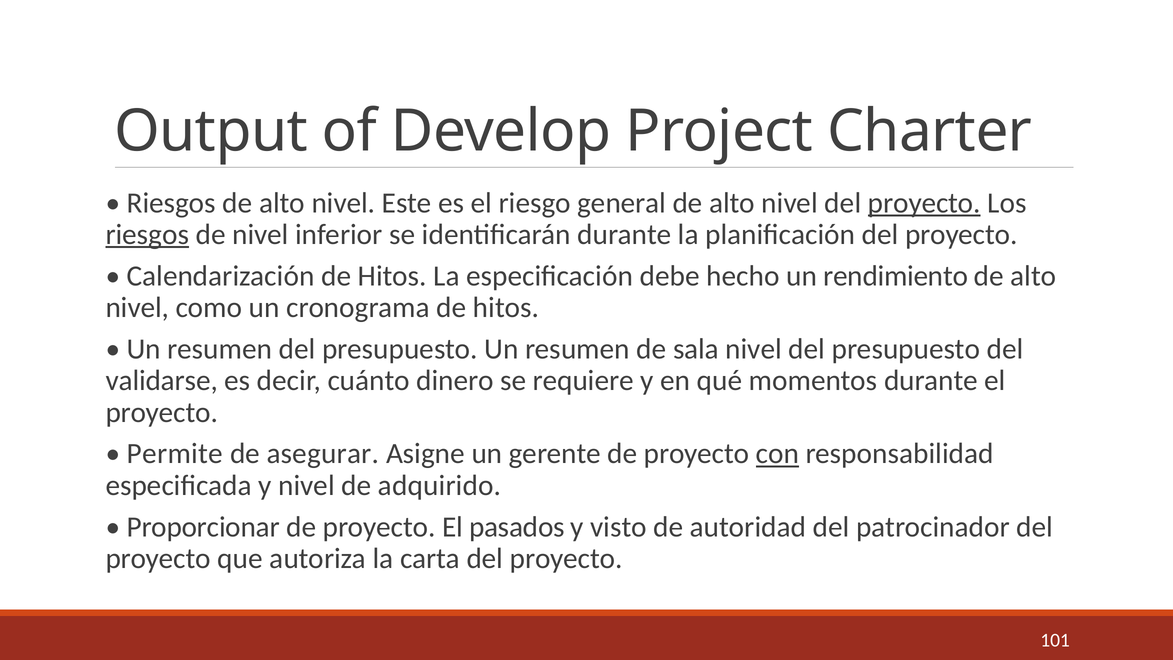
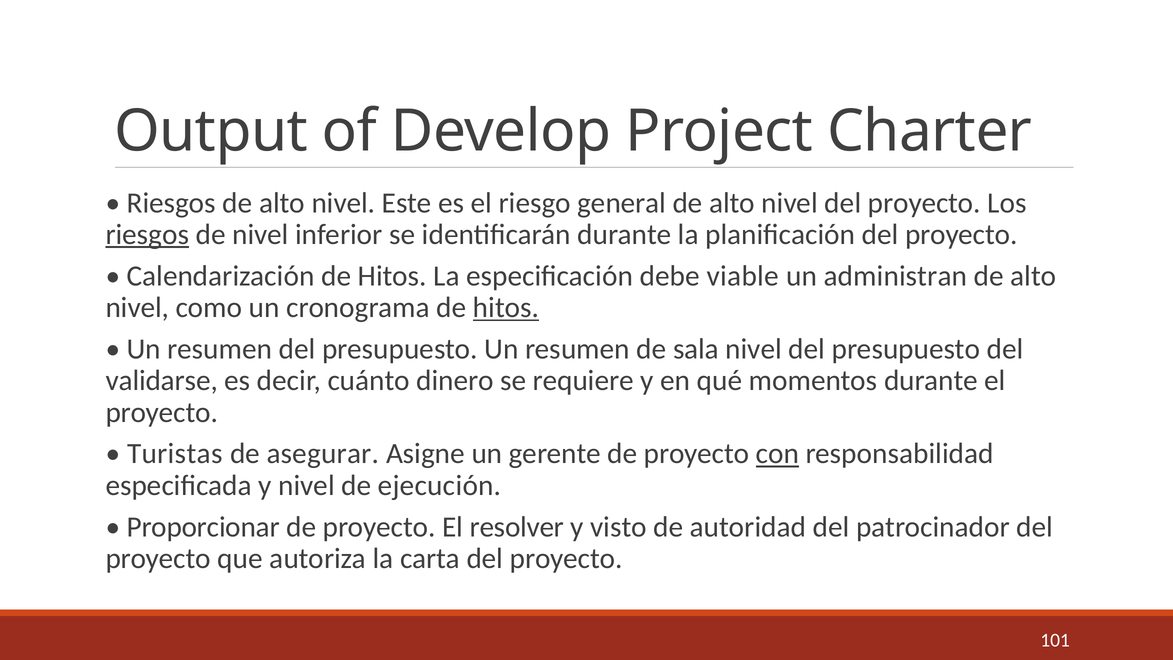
proyecto underline: present -> none (924, 203)
hecho: hecho -> viable (743, 276)
rendimiento: rendimiento -> administran (895, 276)
hitos underline: none -> present (506, 308)
Permite: Permite -> Turistas (175, 454)
adquirido: adquirido -> ejecución (440, 485)
pasados: pasados -> resolver (517, 527)
